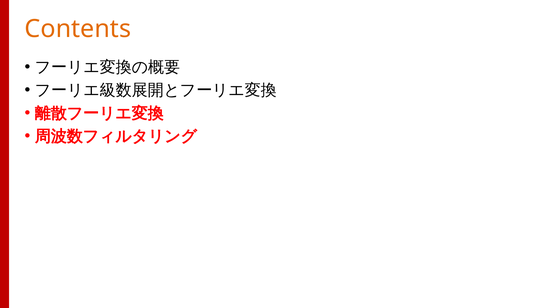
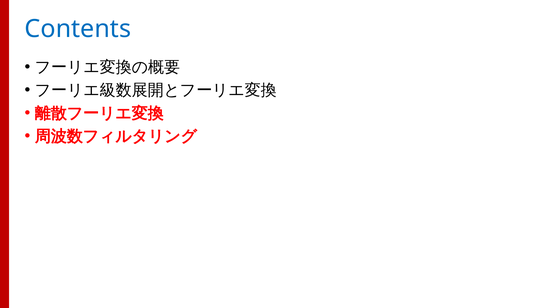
Contents colour: orange -> blue (78, 29)
